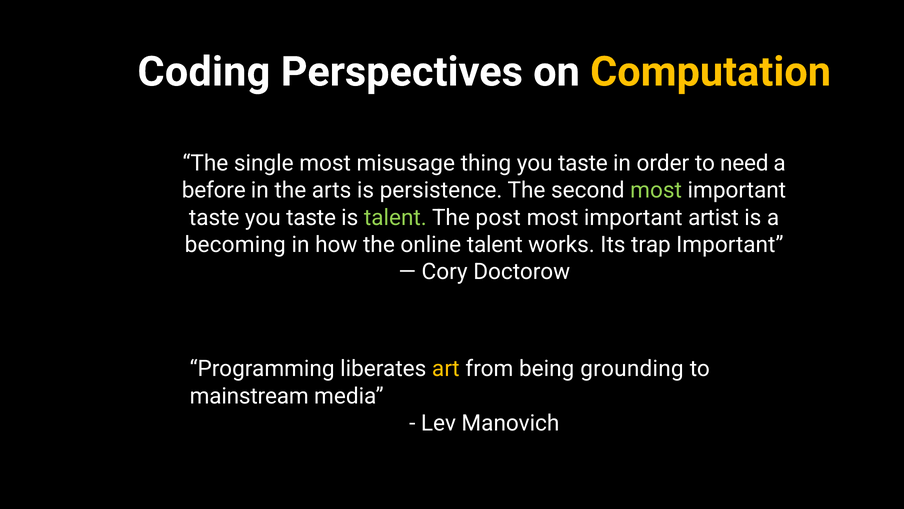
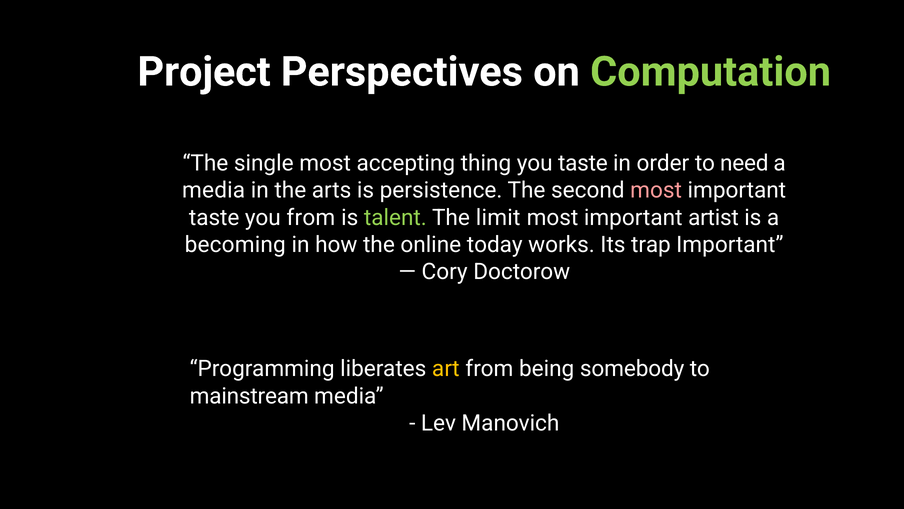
Coding: Coding -> Project (204, 72)
Computation colour: yellow -> light green (711, 72)
misusage: misusage -> accepting (406, 163)
before: before -> media (214, 190)
most colour: light green -> pink (656, 190)
taste: taste -> from (311, 217)
post: post -> limit (498, 217)
online talent: talent -> today (495, 245)
grounding: grounding -> somebody (632, 369)
